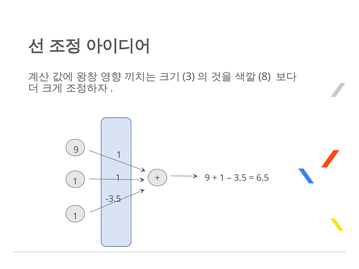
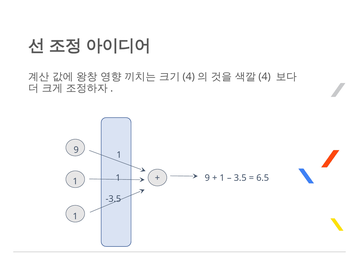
3: 3 -> 4 (189, 77)
8: 8 -> 4 (265, 77)
